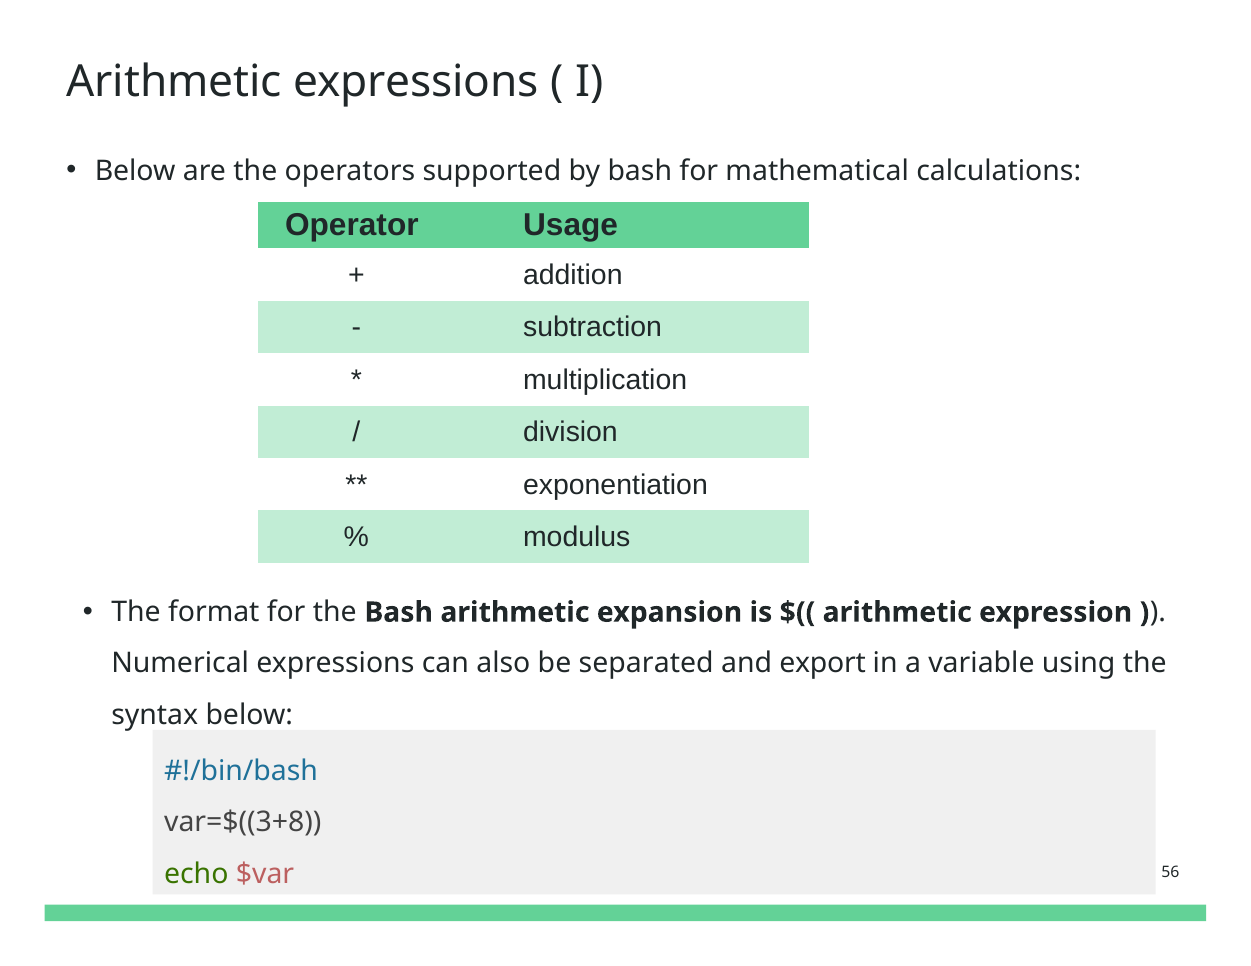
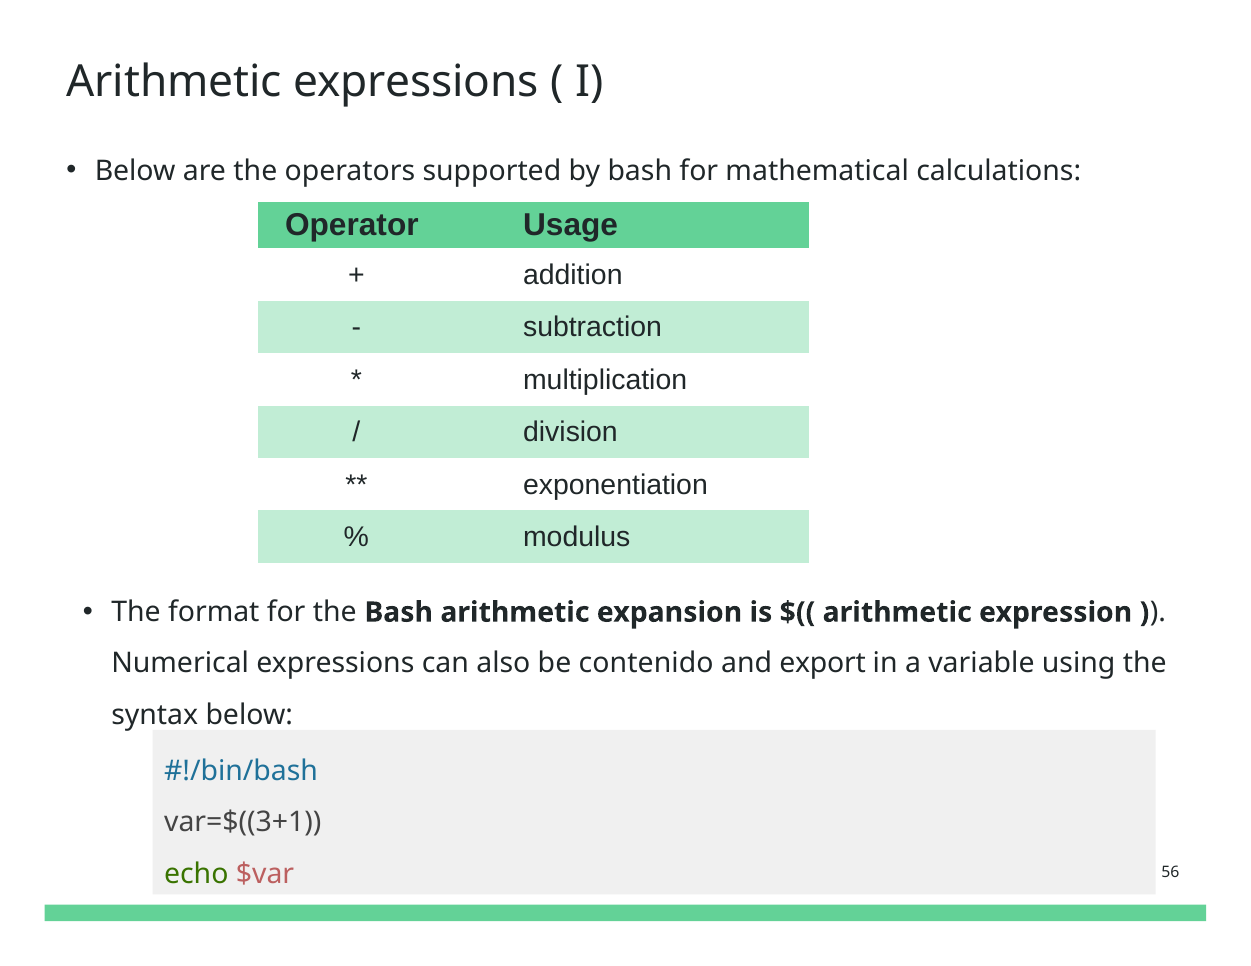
separated: separated -> contenido (646, 664)
var=$((3+8: var=$((3+8 -> var=$((3+1 (243, 823)
